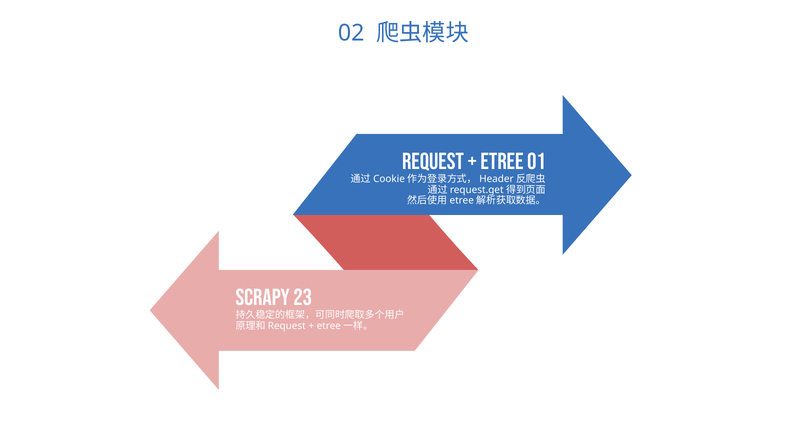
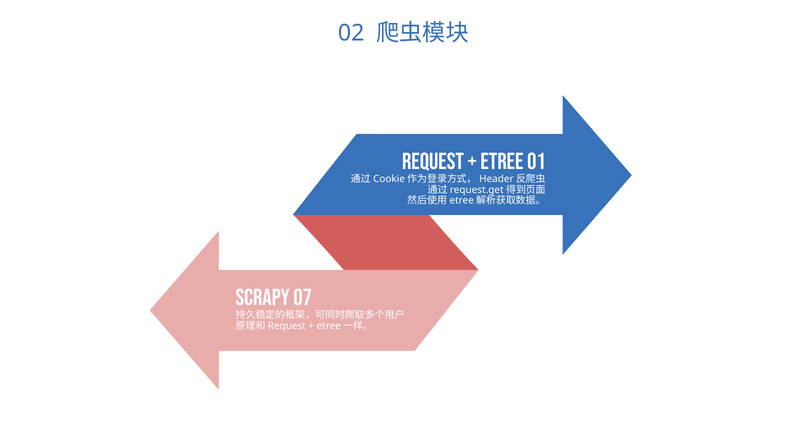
23: 23 -> 07 (303, 297)
